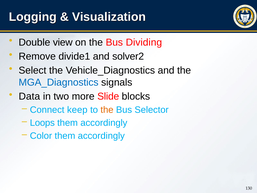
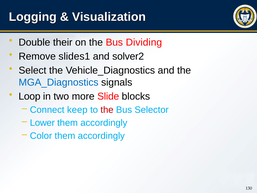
view: view -> their (63, 42)
divide1: divide1 -> slides1 (74, 56)
Data: Data -> Loop (29, 96)
the colour: orange -> red (107, 110)
Loops: Loops -> Lower (42, 123)
